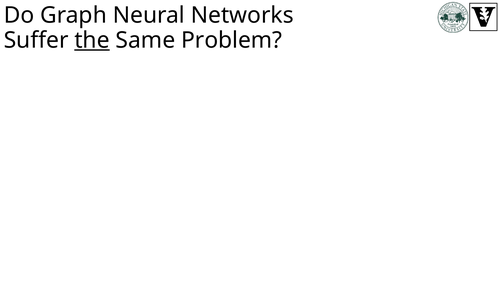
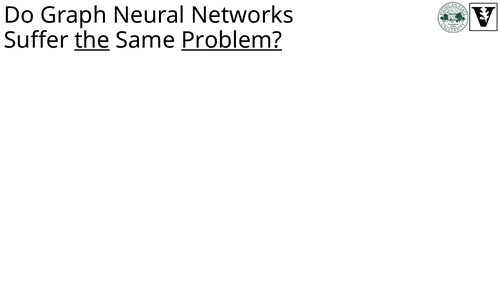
Problem underline: none -> present (232, 40)
